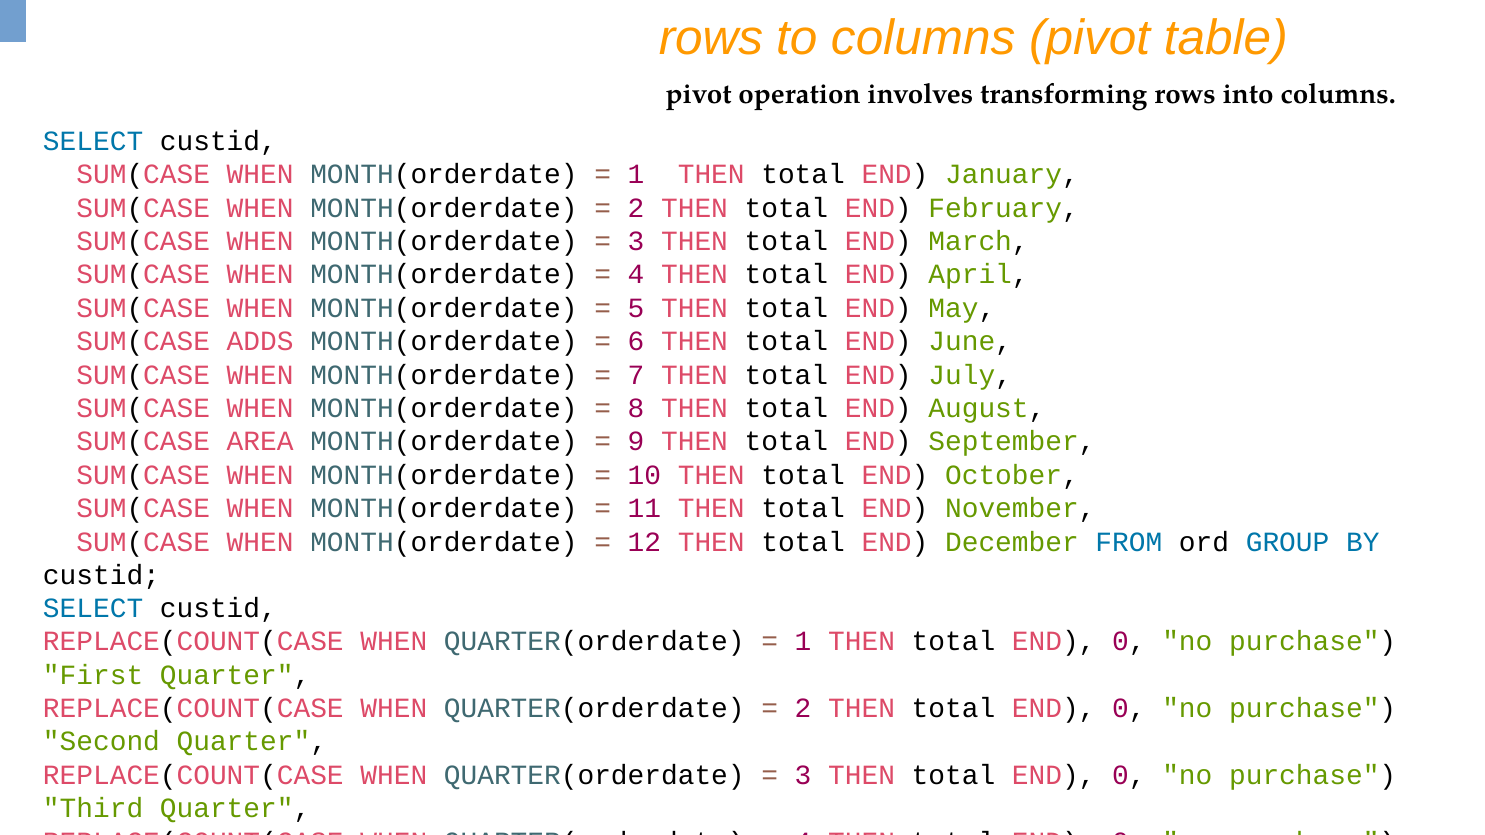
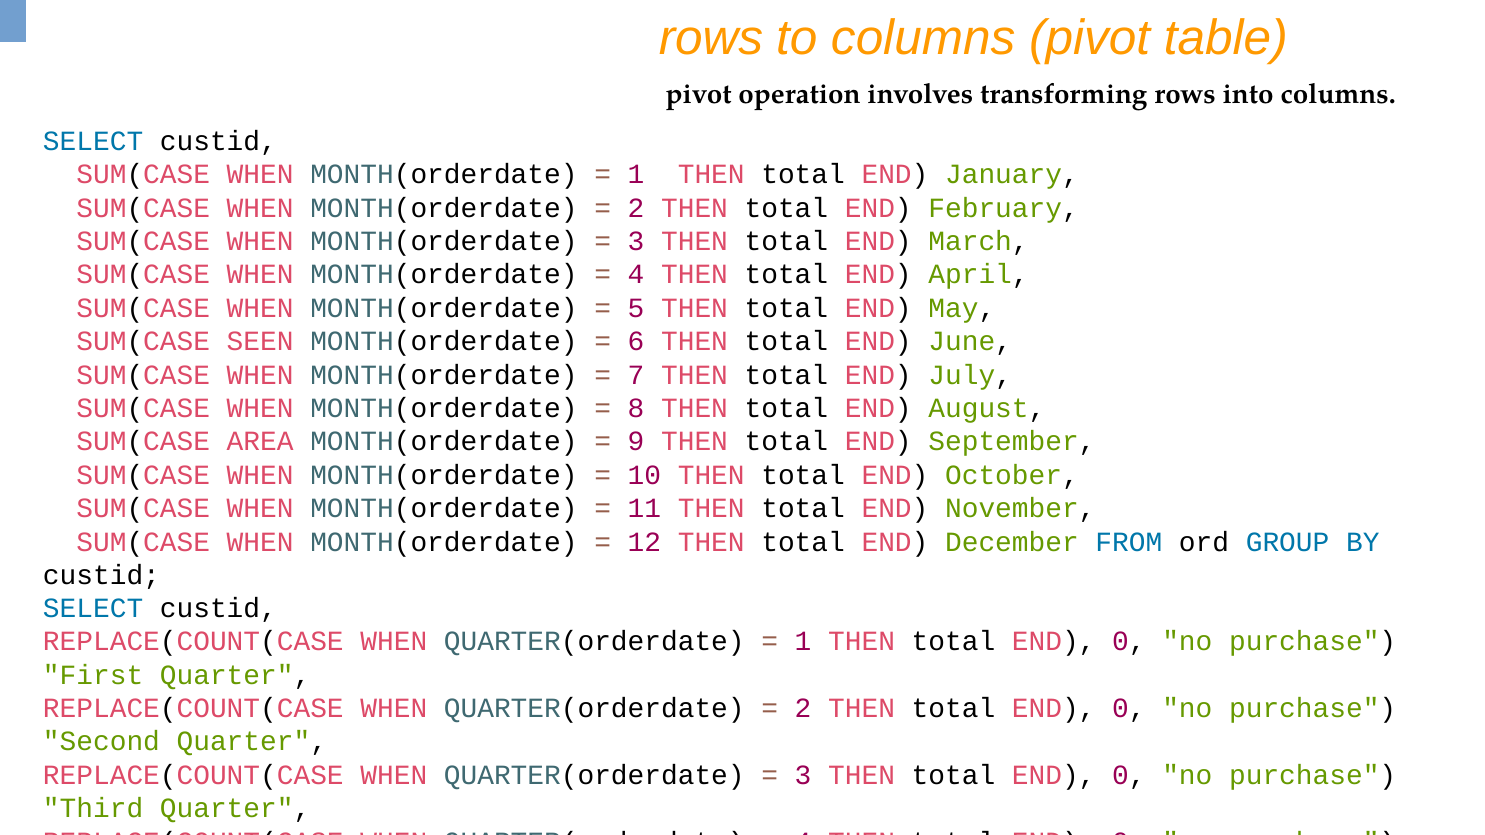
ADDS: ADDS -> SEEN (260, 342)
